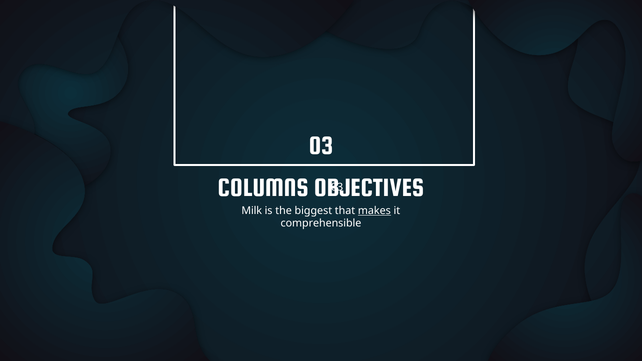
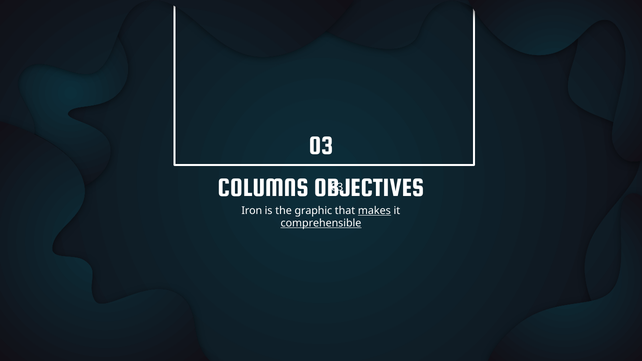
Milk: Milk -> Iron (252, 211)
biggest: biggest -> graphic (313, 211)
comprehensible underline: none -> present (321, 223)
